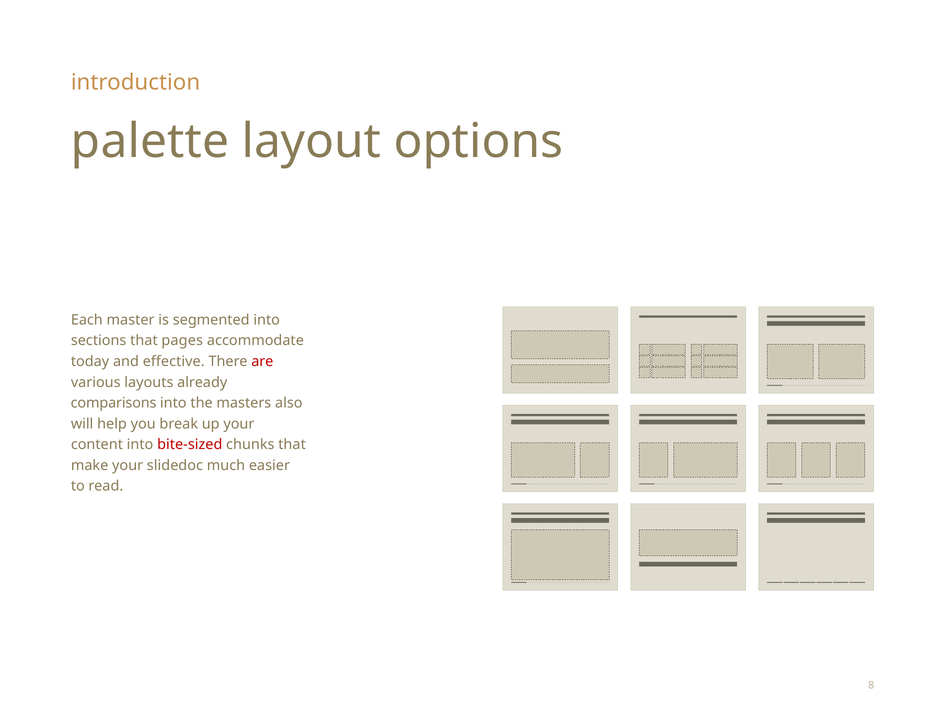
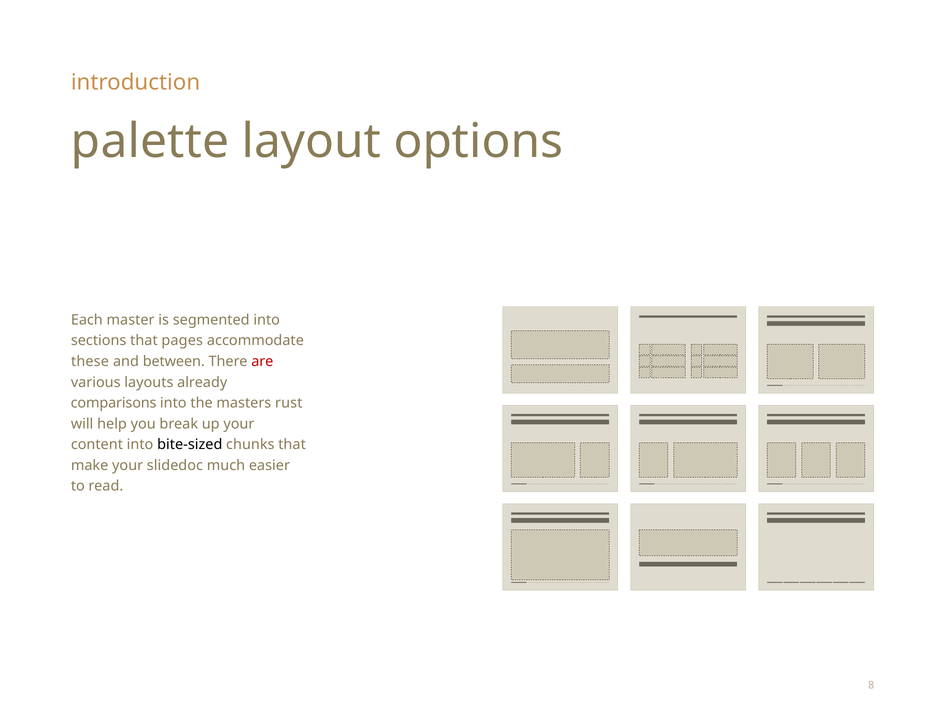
today: today -> these (90, 362)
effective: effective -> between (174, 362)
also: also -> rust (289, 403)
bite-sized colour: red -> black (190, 445)
